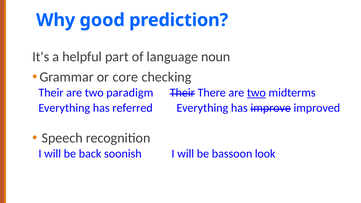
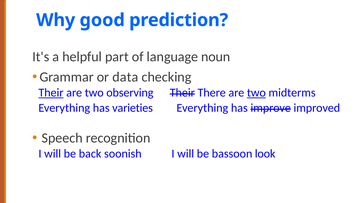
core: core -> data (125, 77)
Their underline: none -> present (51, 93)
paradigm: paradigm -> observing (130, 93)
referred: referred -> varieties (133, 108)
